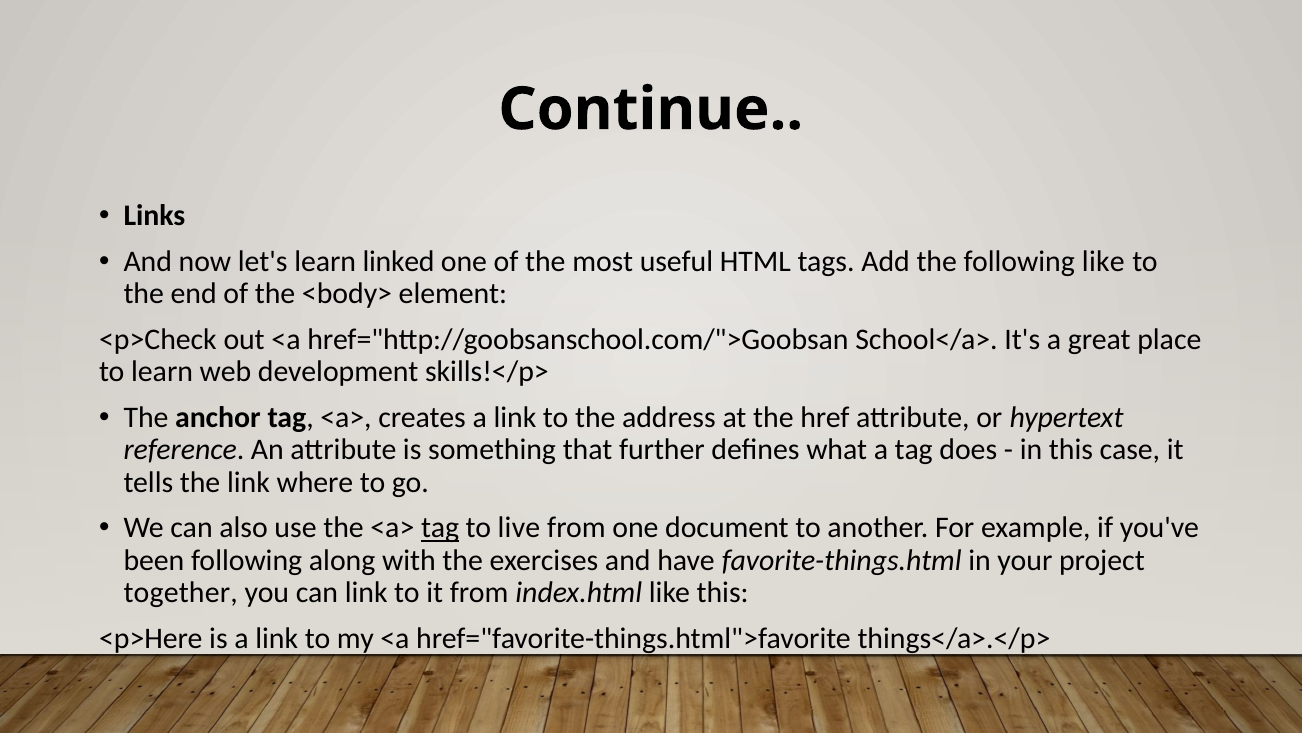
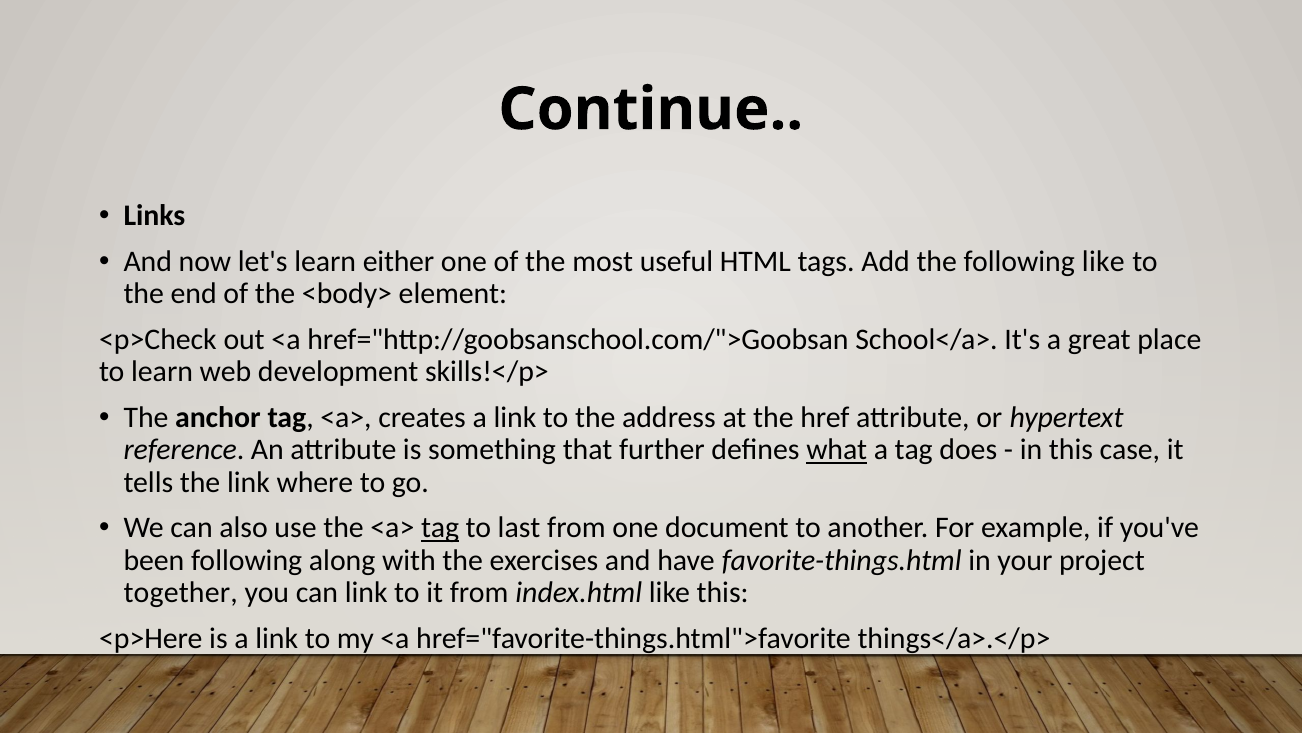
linked: linked -> either (399, 261)
what underline: none -> present (837, 450)
live: live -> last (519, 528)
